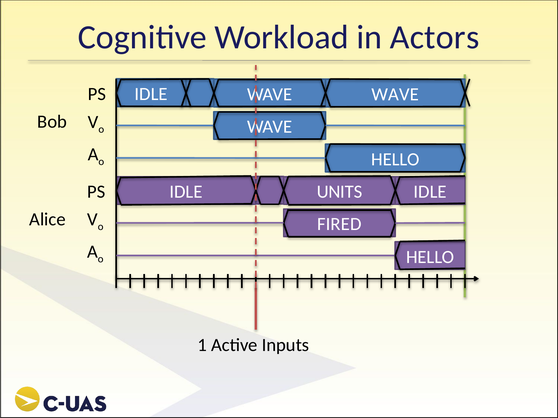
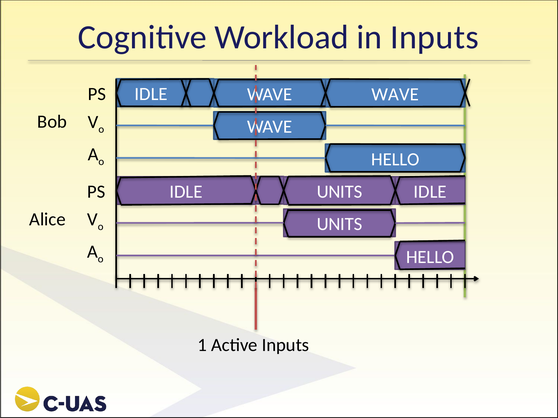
in Actors: Actors -> Inputs (435, 37)
FIRED: FIRED -> UNITS (339, 224)
